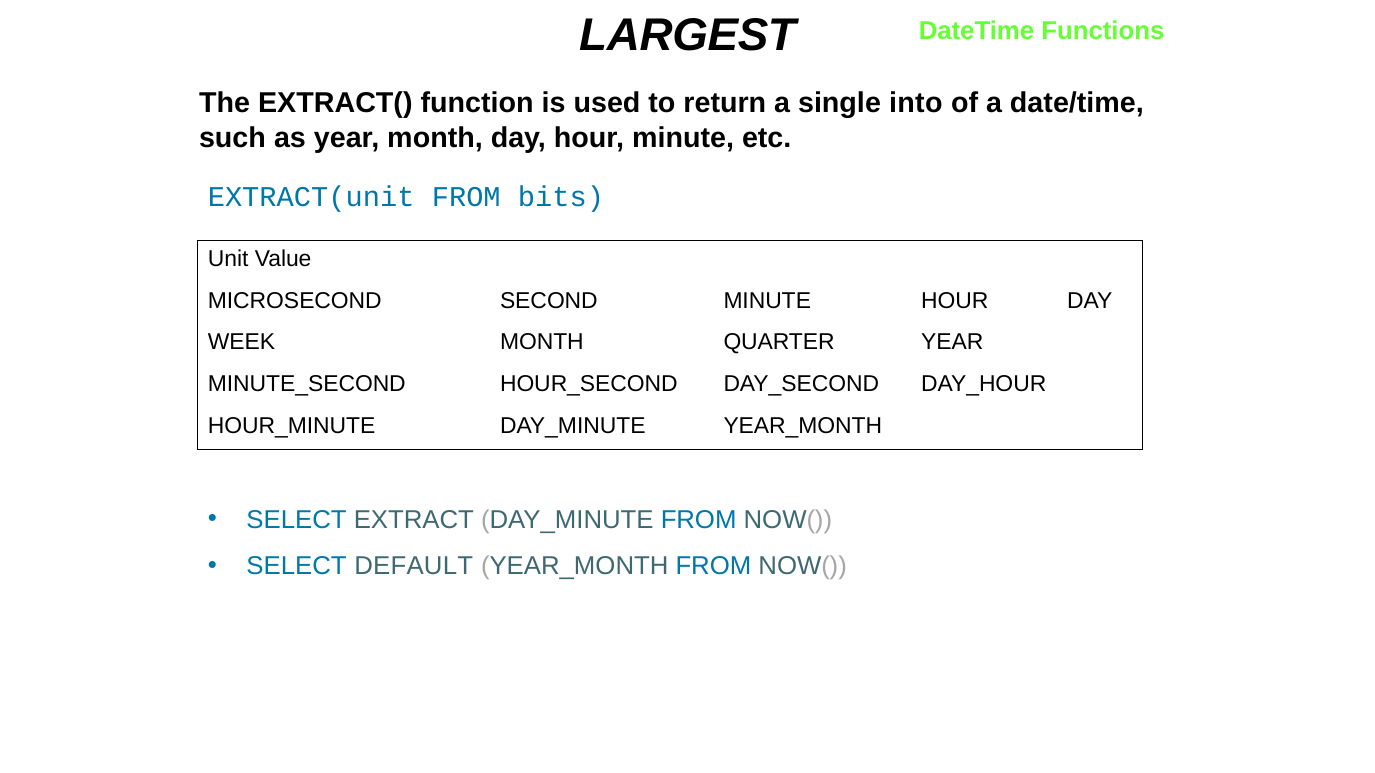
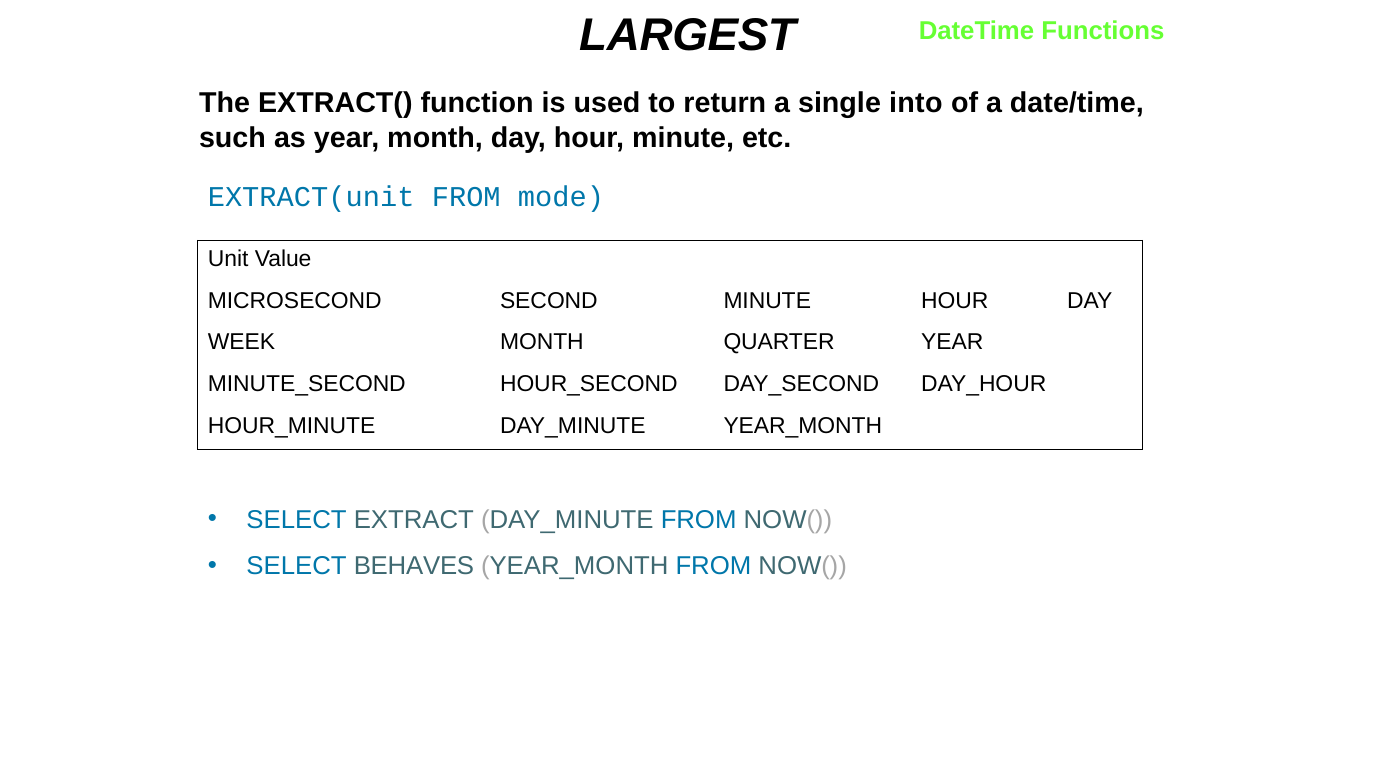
bits: bits -> mode (561, 198)
DEFAULT: DEFAULT -> BEHAVES (414, 566)
